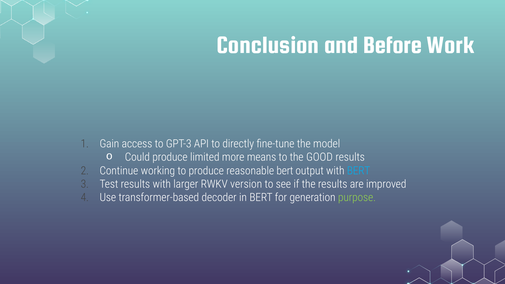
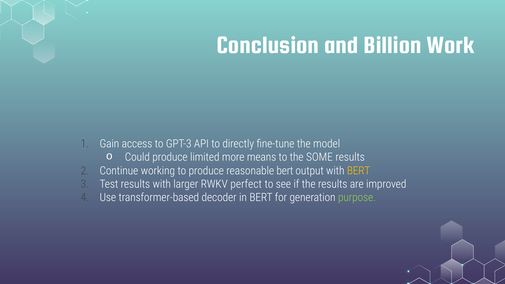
Before: Before -> Billion (392, 45)
GOOD: GOOD -> SOME (319, 157)
BERT colour: light blue -> yellow (359, 171)
version: version -> perfect (246, 184)
